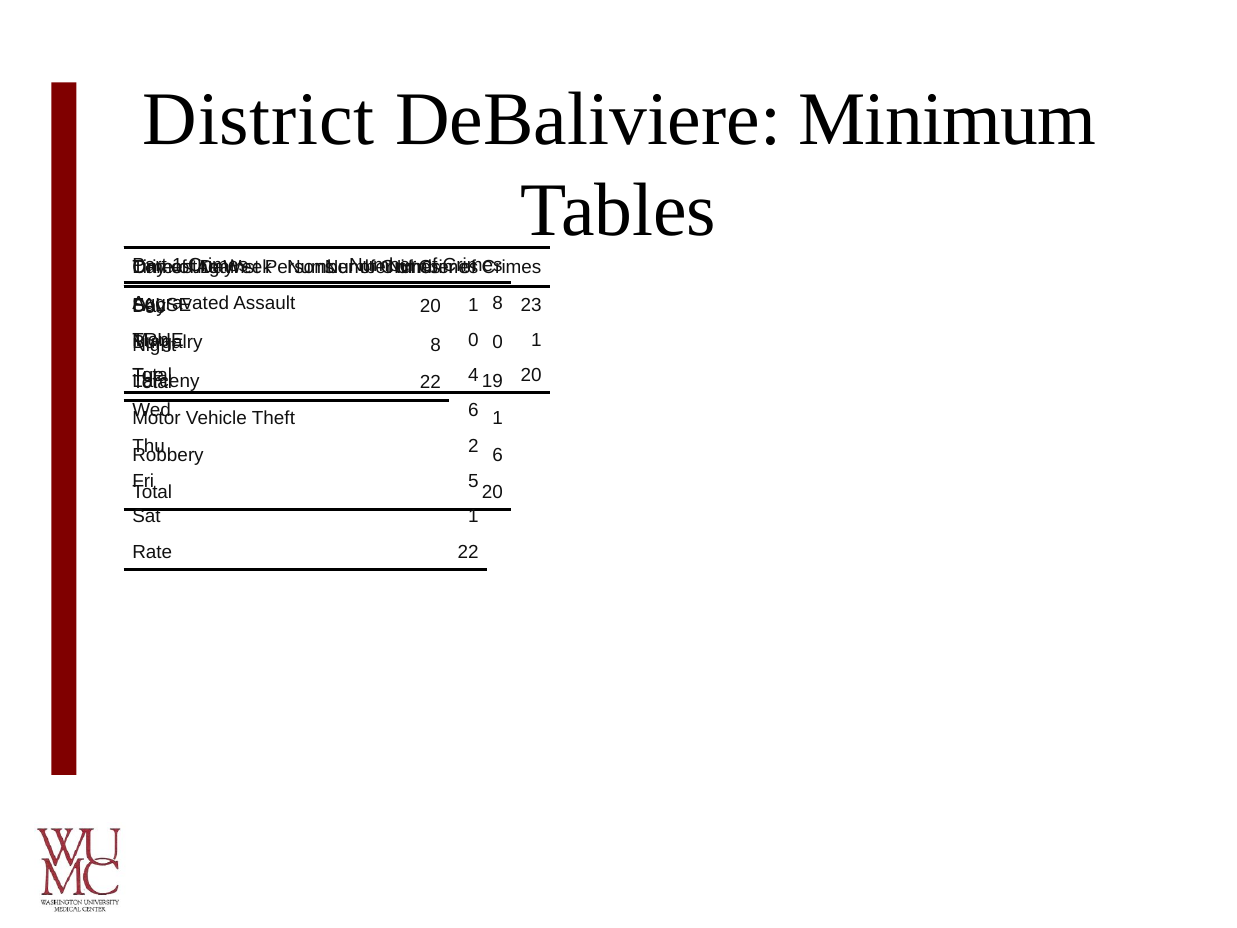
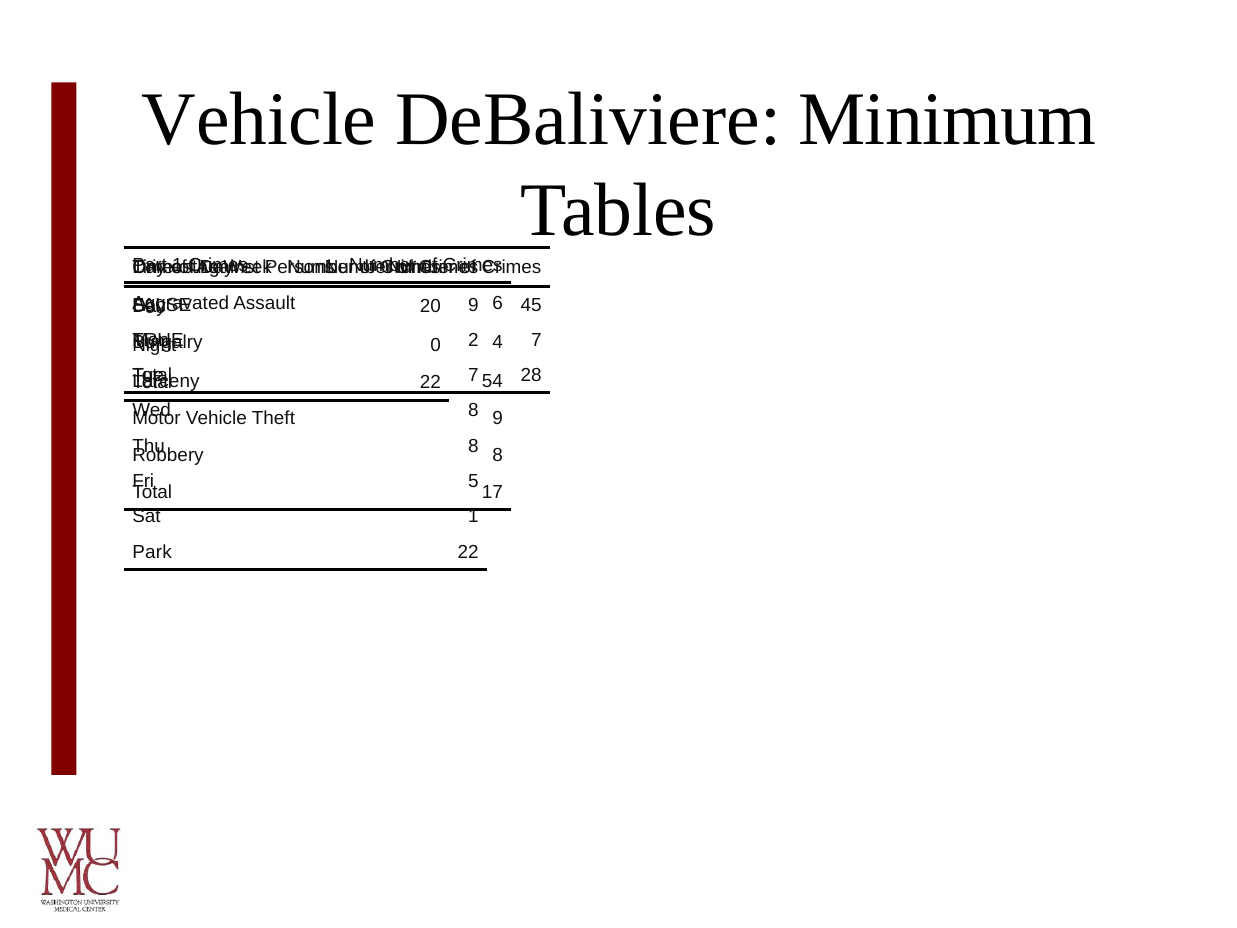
District: District -> Vehicle (259, 120)
Assault 8: 8 -> 6 (498, 303)
1: 1 -> 9 (473, 305)
23: 23 -> 45 (531, 305)
0: 0 -> 2 (473, 340)
1: 1 -> 7 (536, 340)
0: 0 -> 4 (498, 342)
8: 8 -> 0 (436, 345)
4: 4 -> 7 (473, 375)
20: 20 -> 28 (531, 375)
19: 19 -> 54 (492, 381)
6: 6 -> 8 (473, 411)
Theft 1: 1 -> 9 (498, 418)
2: 2 -> 8 (473, 446)
6: 6 -> 8 (498, 455)
20: 20 -> 17 (492, 492)
Rate: Rate -> Park (152, 552)
